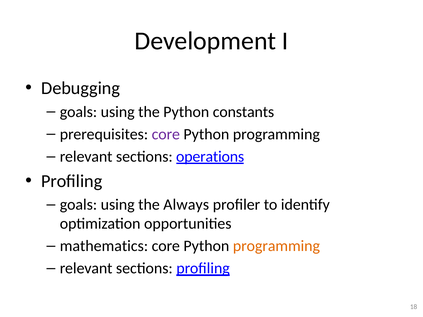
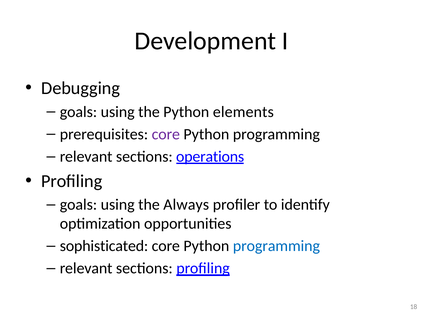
constants: constants -> elements (243, 112)
mathematics: mathematics -> sophisticated (104, 246)
programming colour: orange -> blue (276, 246)
